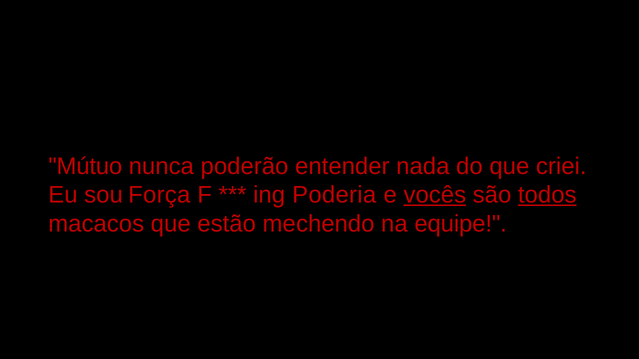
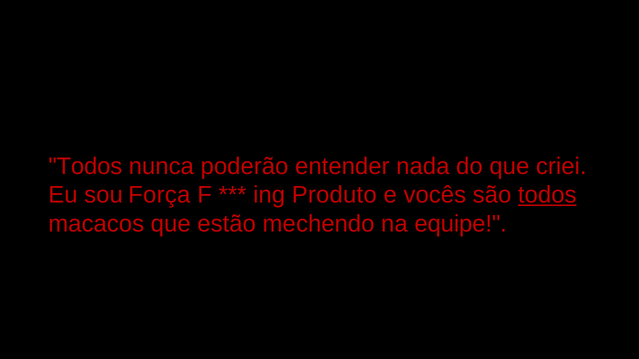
Mútuo: Mútuo -> Todos (85, 166)
Poderia: Poderia -> Produto (334, 195)
vocês underline: present -> none (435, 195)
